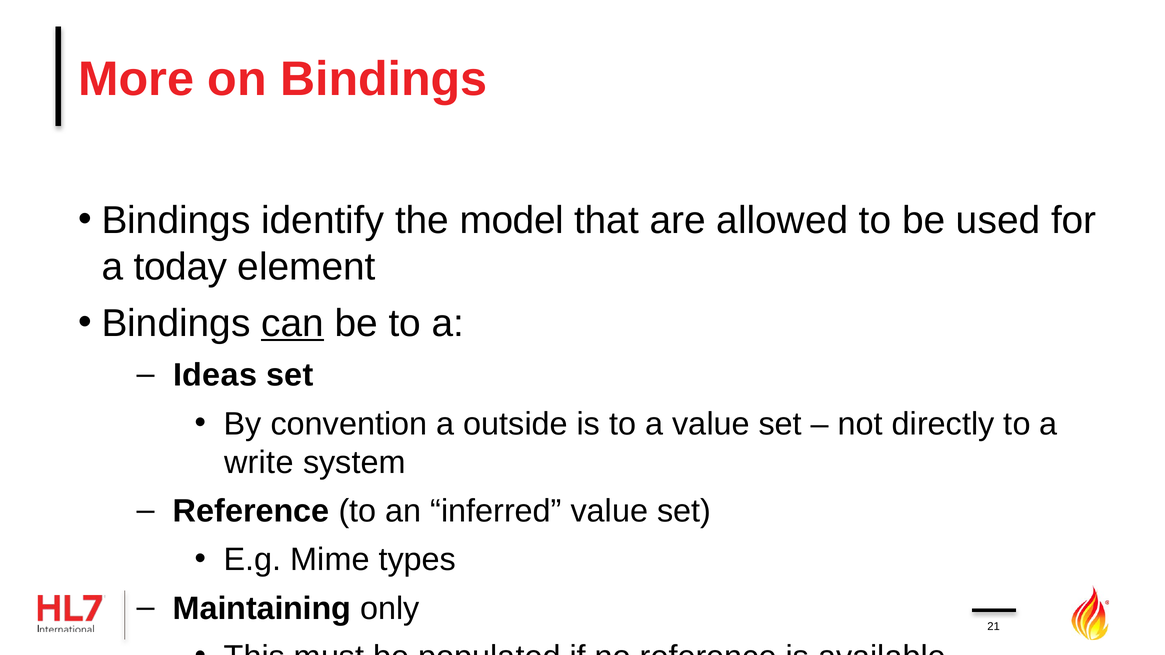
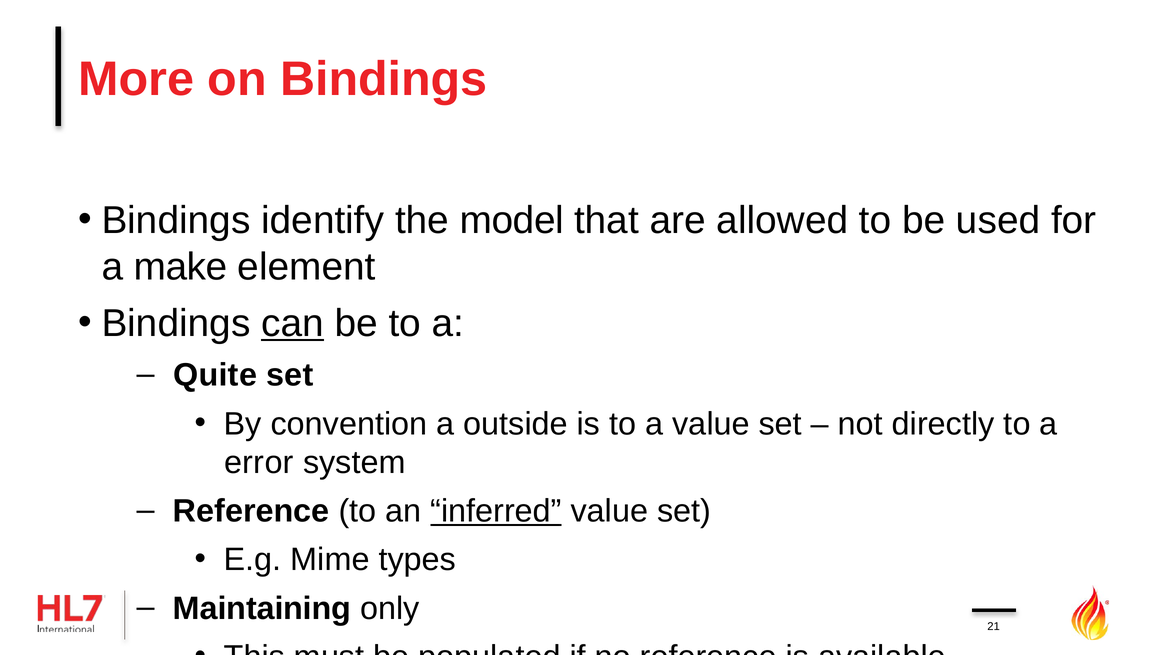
today: today -> make (180, 267)
Ideas: Ideas -> Quite (215, 376)
write: write -> error (259, 463)
inferred underline: none -> present (496, 511)
